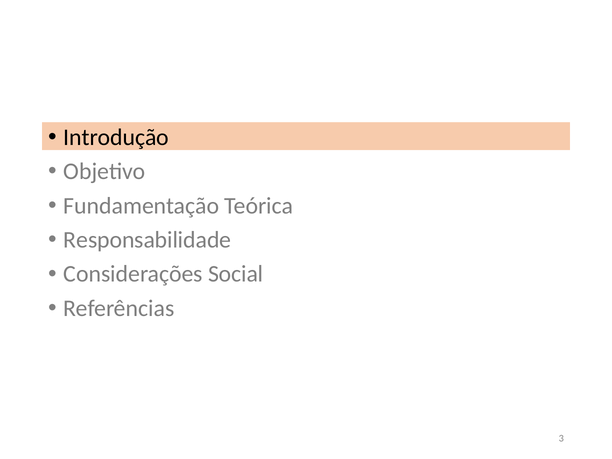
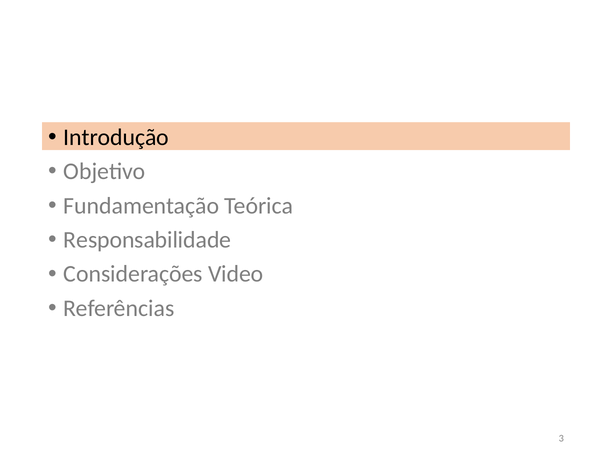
Social: Social -> Video (236, 274)
